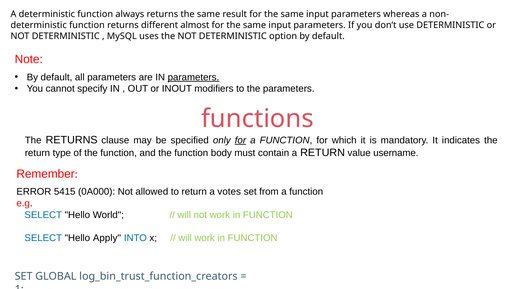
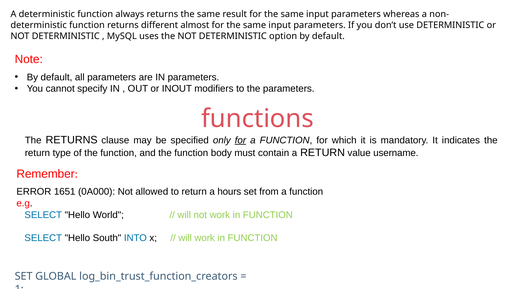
parameters underline: present -> none (193, 77)
5415: 5415 -> 1651 (65, 192)
votes: votes -> hours (229, 192)
Apply: Apply -> South (107, 239)
